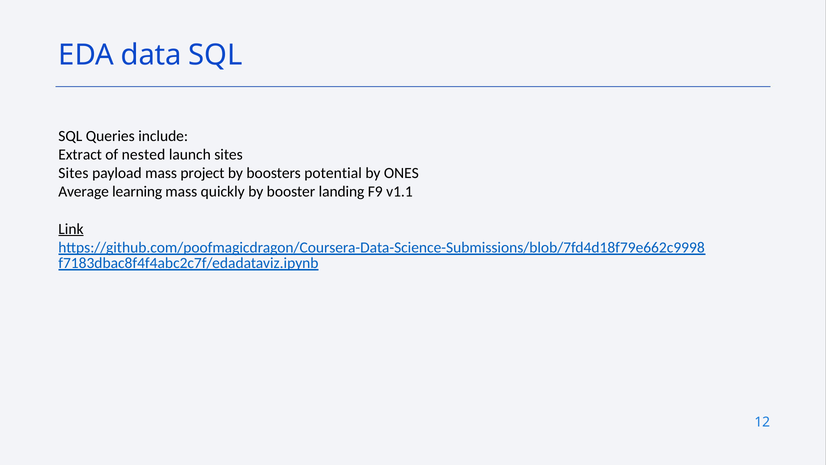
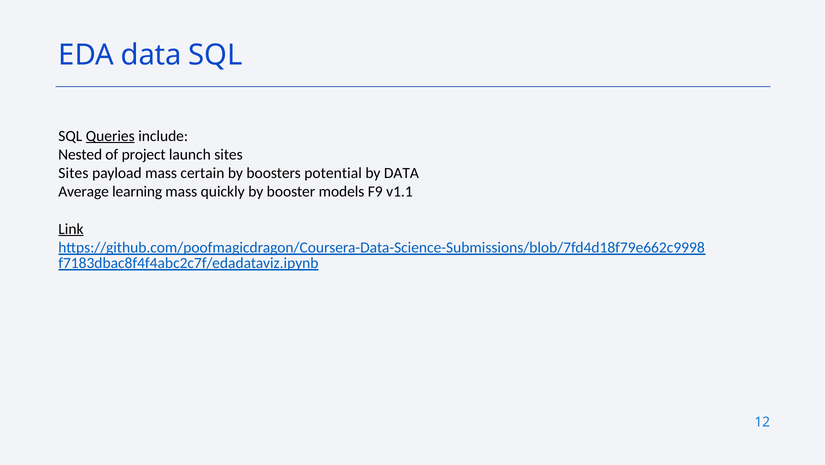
Queries underline: none -> present (110, 136)
Extract: Extract -> Nested (80, 154)
nested: nested -> project (144, 154)
project: project -> certain (202, 173)
by ONES: ONES -> DATA (401, 173)
landing: landing -> models (342, 192)
